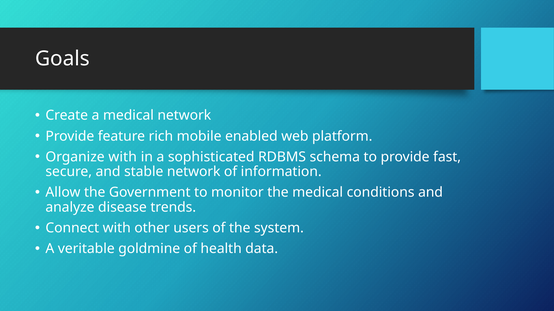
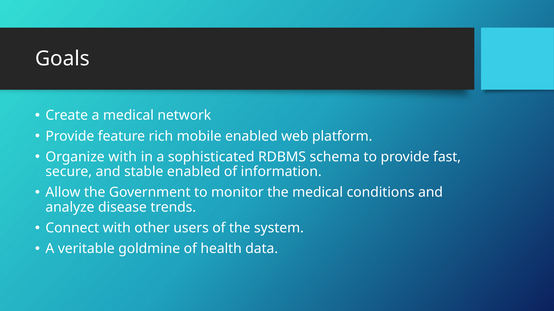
stable network: network -> enabled (194, 172)
